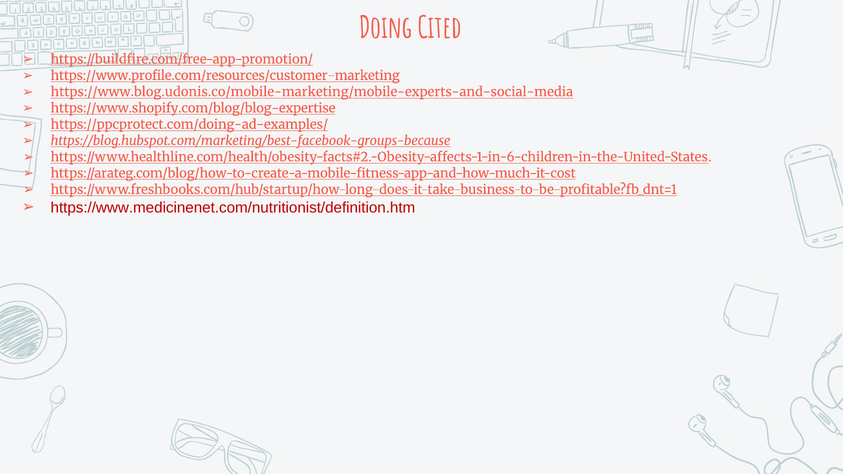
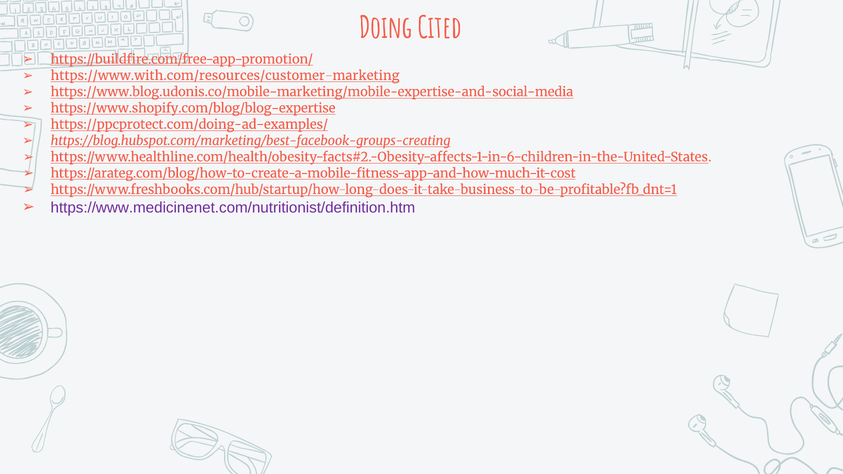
https://www.profile.com/resources/customer-marketing: https://www.profile.com/resources/customer-marketing -> https://www.with.com/resources/customer-marketing (225, 76)
https://www.blog.udonis.co/mobile-marketing/mobile-experts-and-social-media: https://www.blog.udonis.co/mobile-marketing/mobile-experts-and-social-media -> https://www.blog.udonis.co/mobile-marketing/mobile-expertise-and-social-media (312, 92)
https://blog.hubspot.com/marketing/best-facebook-groups-because: https://blog.hubspot.com/marketing/best-facebook-groups-because -> https://blog.hubspot.com/marketing/best-facebook-groups-creating (251, 141)
https://www.medicinenet.com/nutritionist/definition.htm colour: red -> purple (233, 208)
